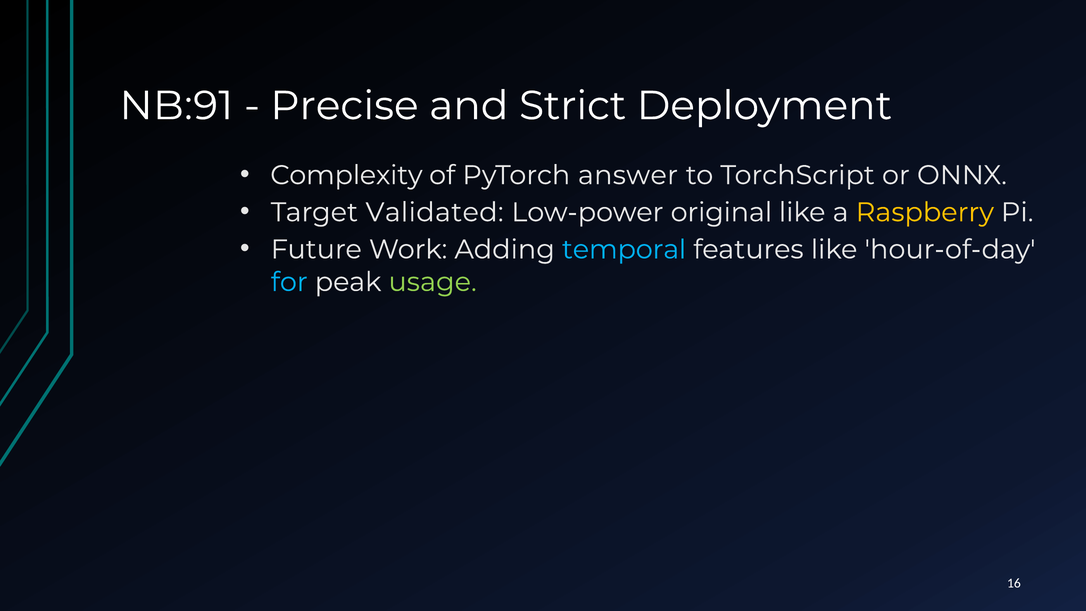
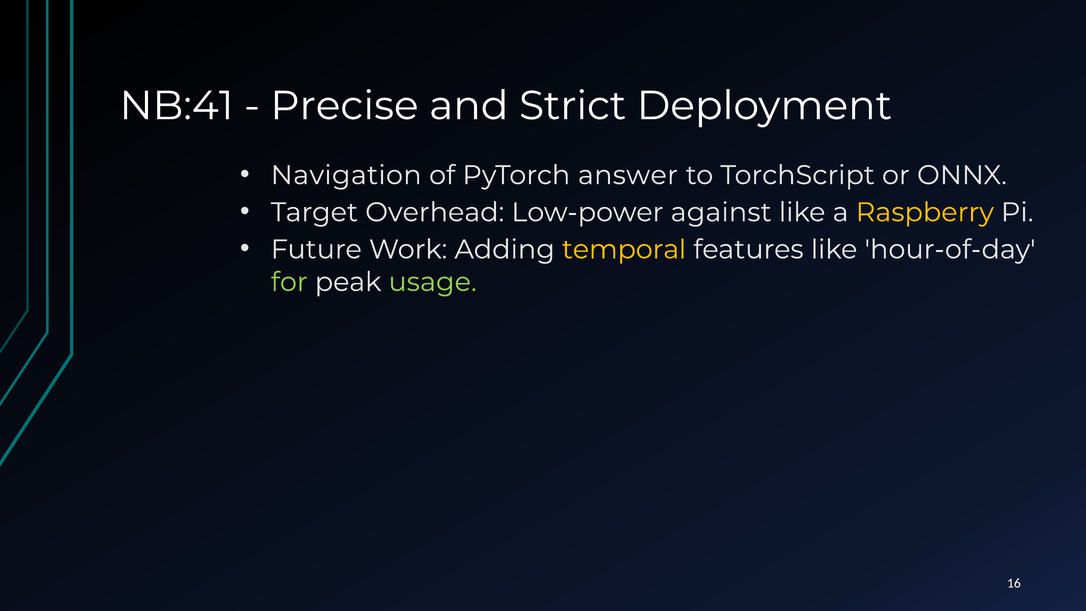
NB:91: NB:91 -> NB:41 (176, 106)
Complexity: Complexity -> Navigation (346, 175)
Validated: Validated -> Overhead (435, 212)
original: original -> against (721, 212)
temporal colour: light blue -> yellow (624, 249)
for colour: light blue -> light green (289, 282)
